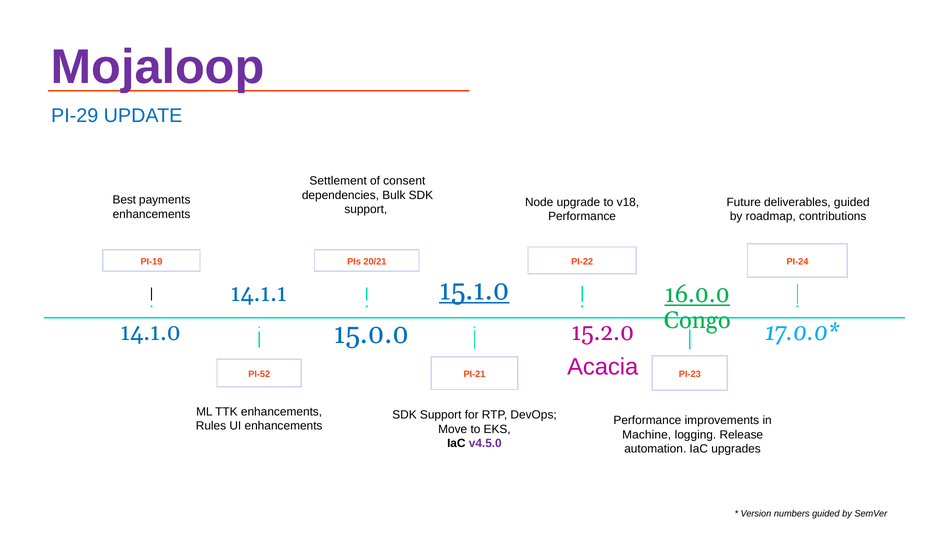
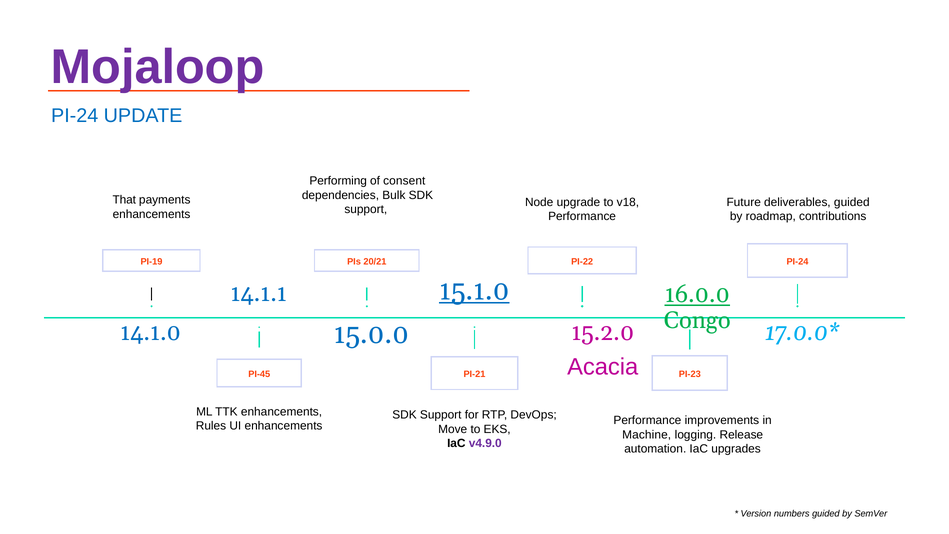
PI-29: PI-29 -> PI-24 (75, 116)
Settlement: Settlement -> Performing (338, 181)
Best: Best -> That (124, 200)
PI-52: PI-52 -> PI-45 (259, 374)
v4.5.0: v4.5.0 -> v4.9.0 (485, 443)
